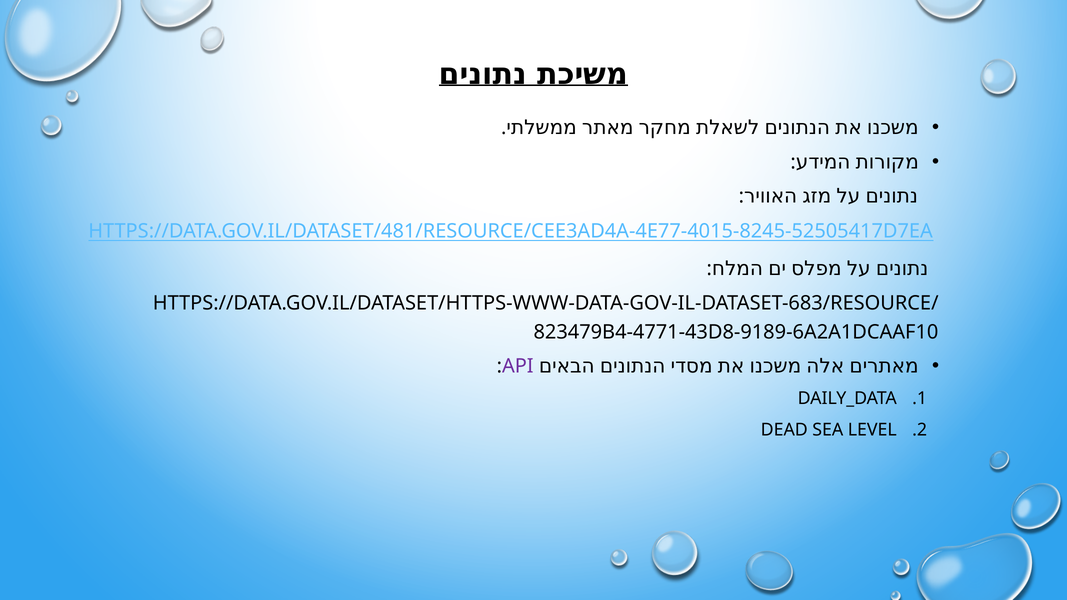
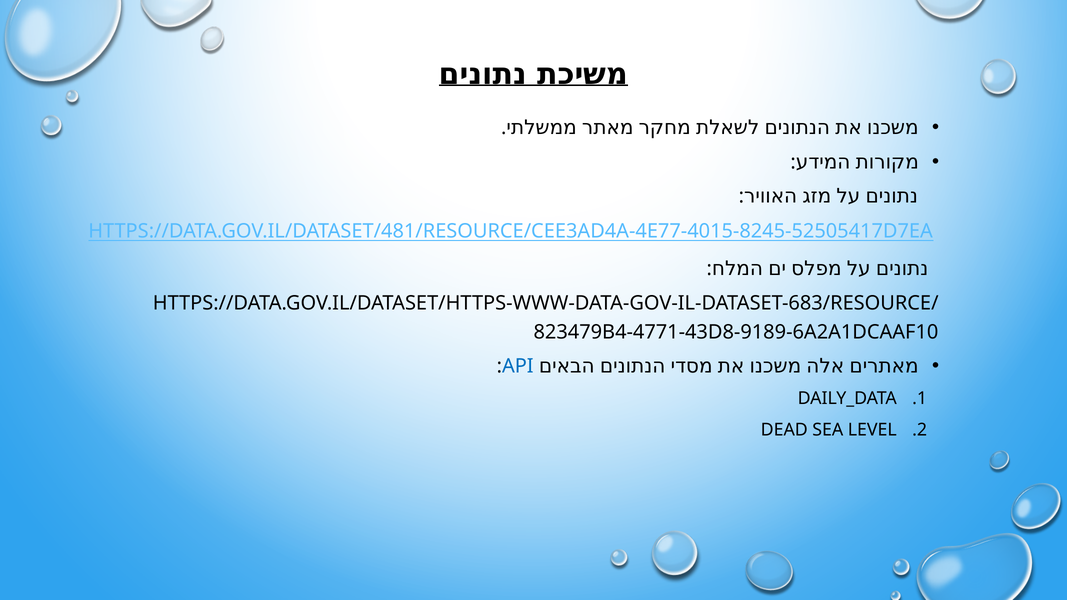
API colour: purple -> blue (518, 366)
